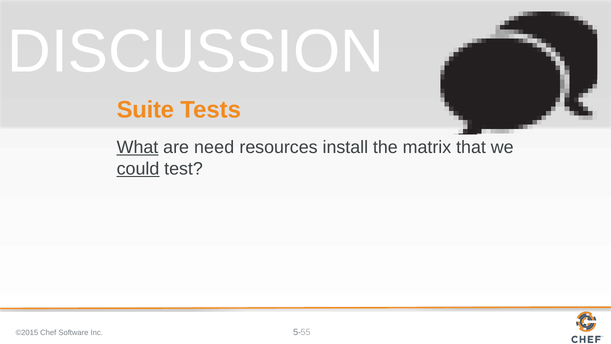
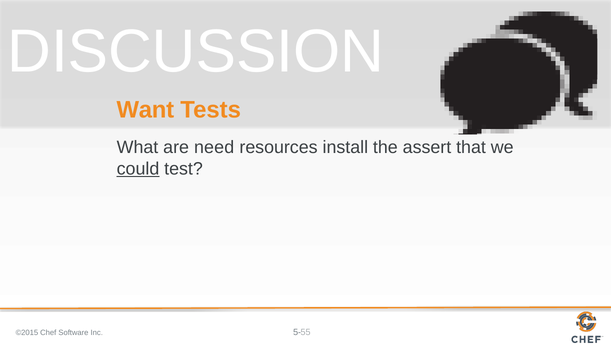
Suite: Suite -> Want (145, 110)
What underline: present -> none (138, 147)
matrix: matrix -> assert (427, 147)
